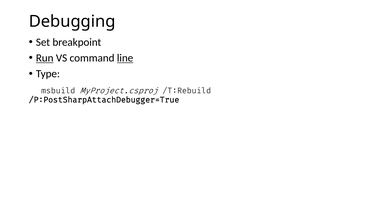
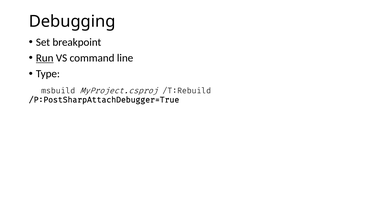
line underline: present -> none (125, 58)
